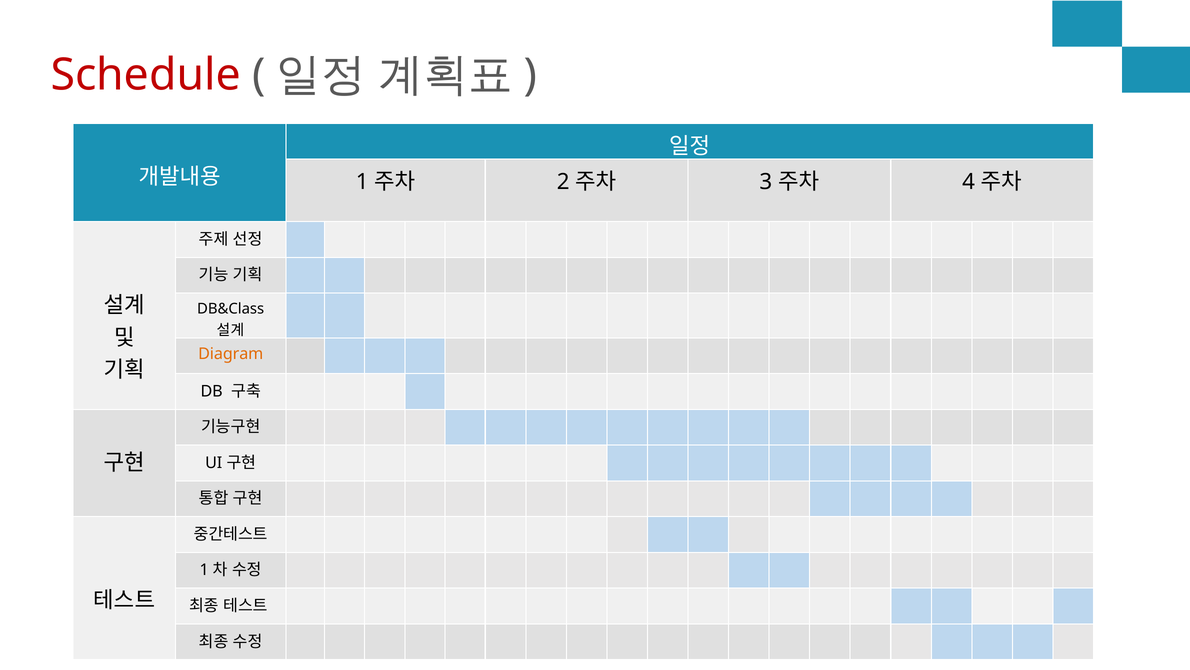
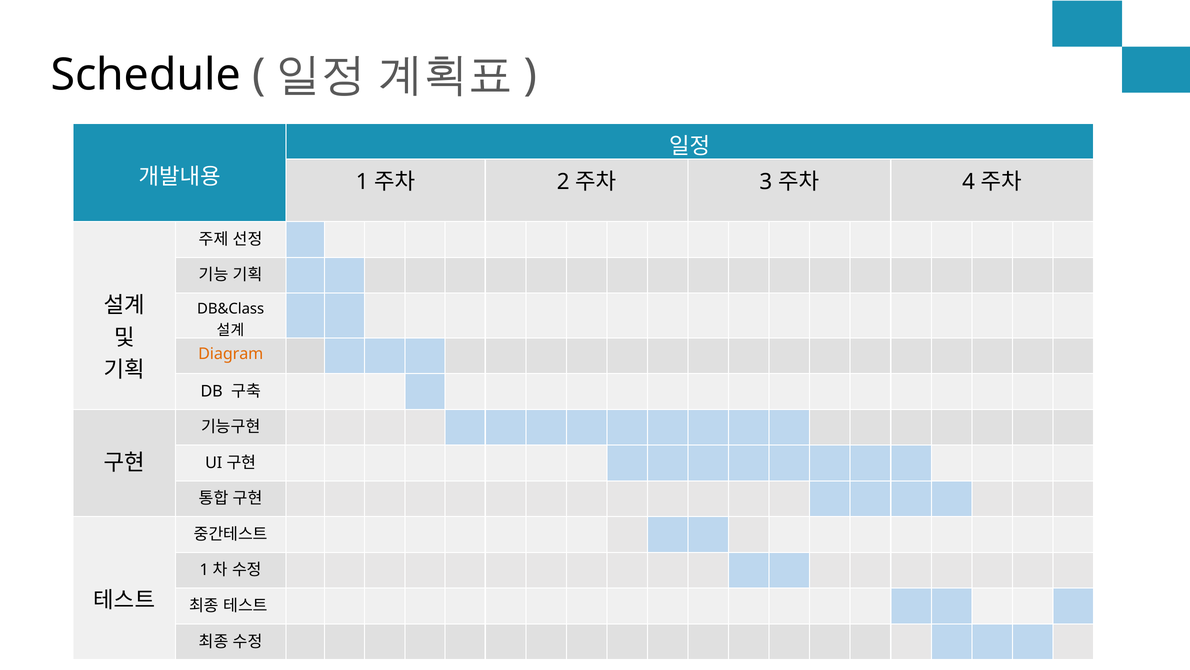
Schedule colour: red -> black (146, 75)
